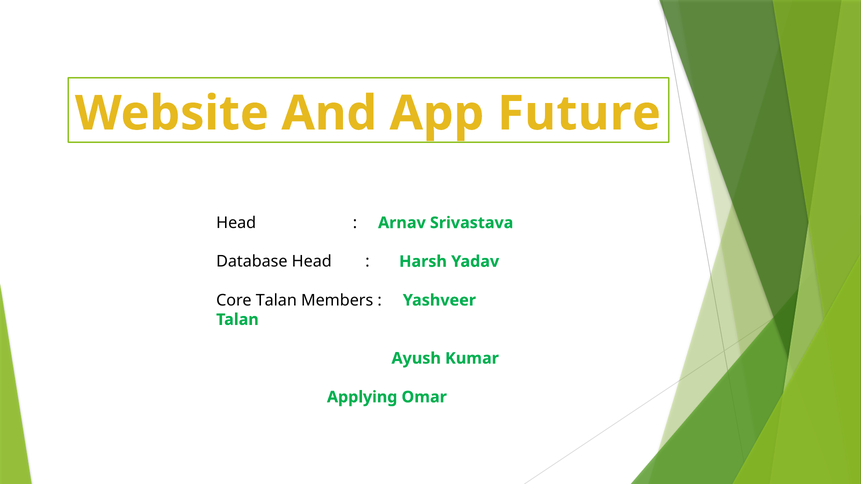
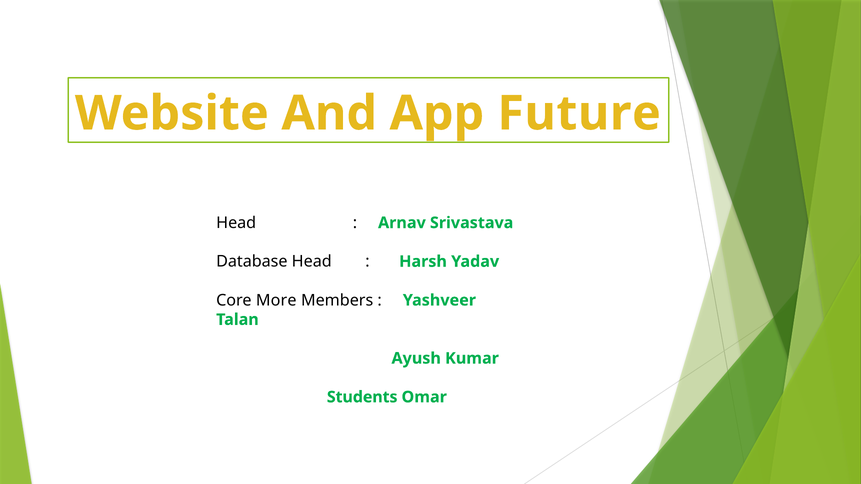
Core Talan: Talan -> More (276, 300)
Applying: Applying -> Students (362, 397)
